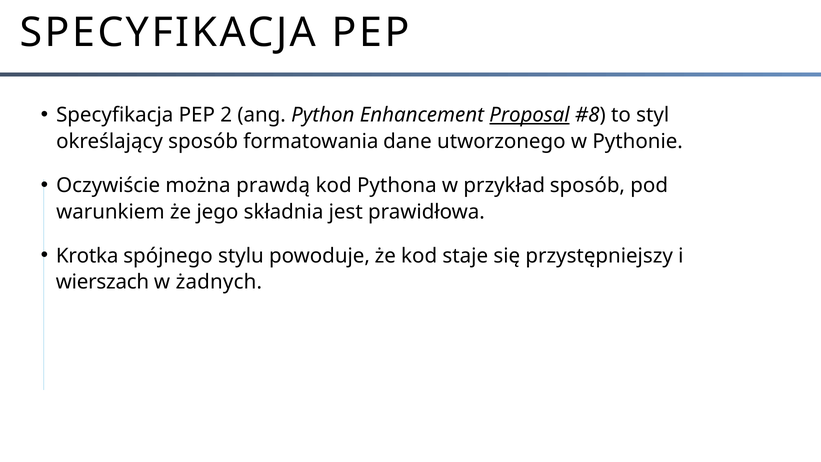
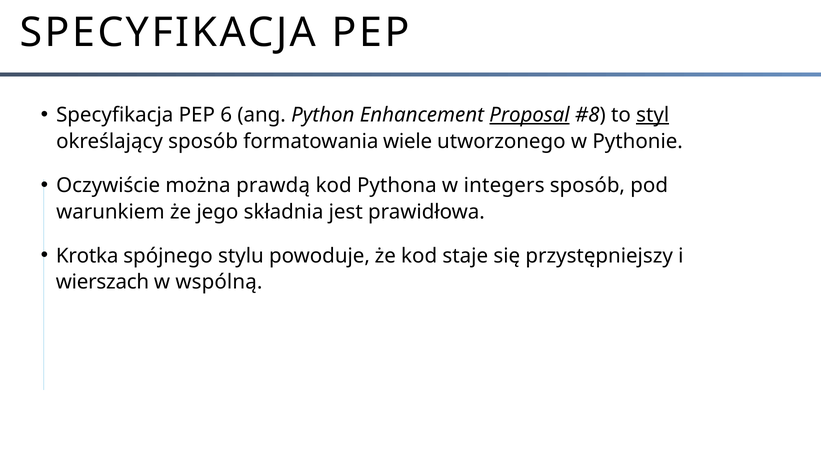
2: 2 -> 6 (226, 115)
styl underline: none -> present (653, 115)
dane: dane -> wiele (408, 141)
przykład: przykład -> integers (504, 185)
żadnych: żadnych -> wspólną (219, 282)
